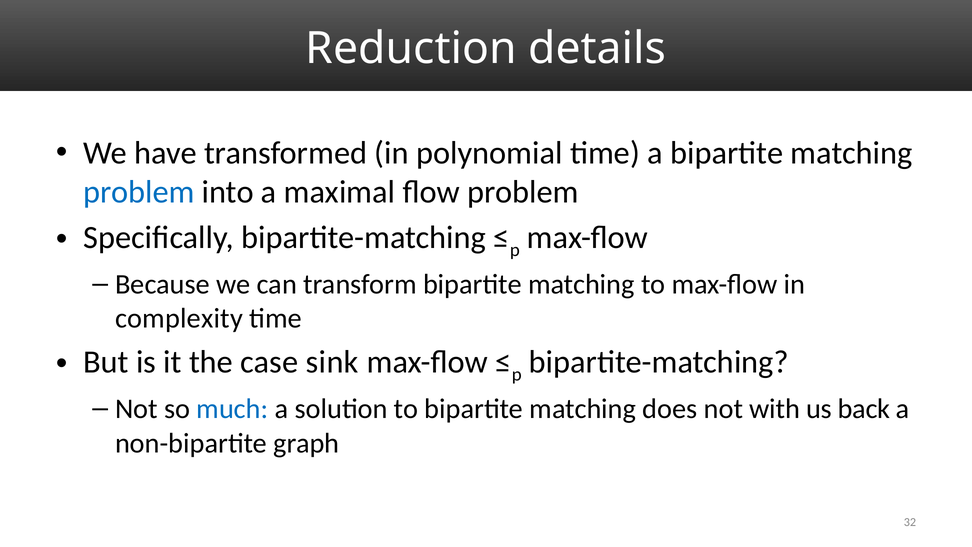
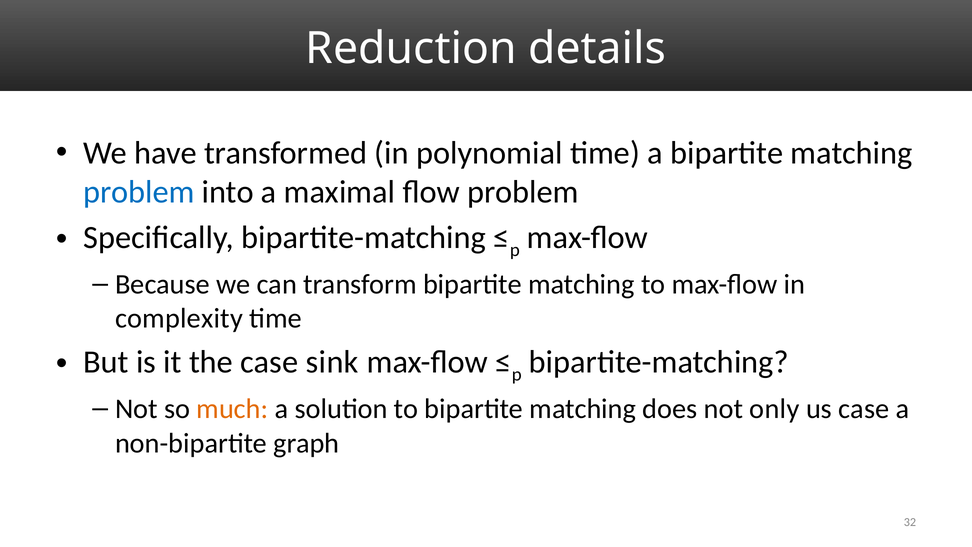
much colour: blue -> orange (232, 409)
with: with -> only (774, 409)
us back: back -> case (864, 409)
